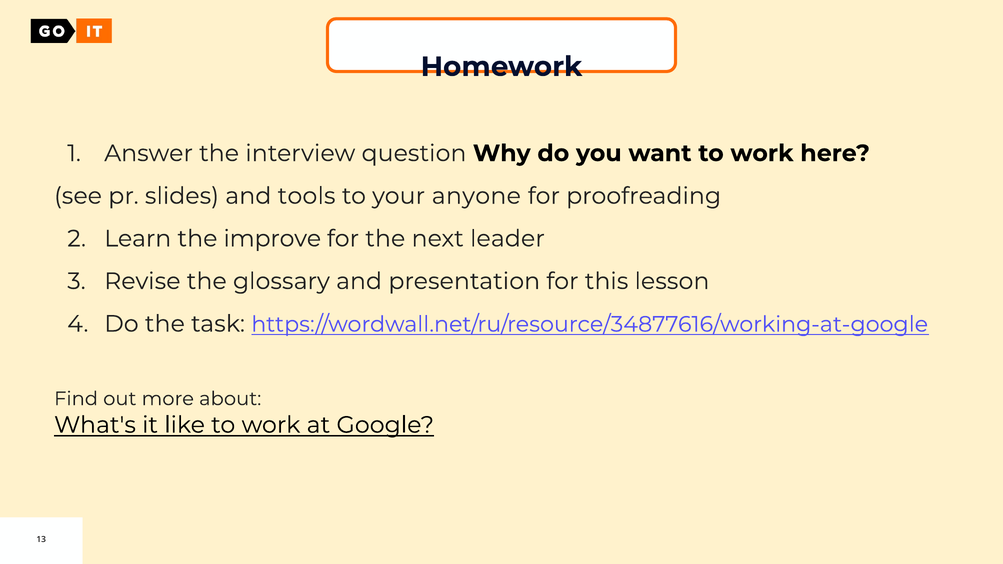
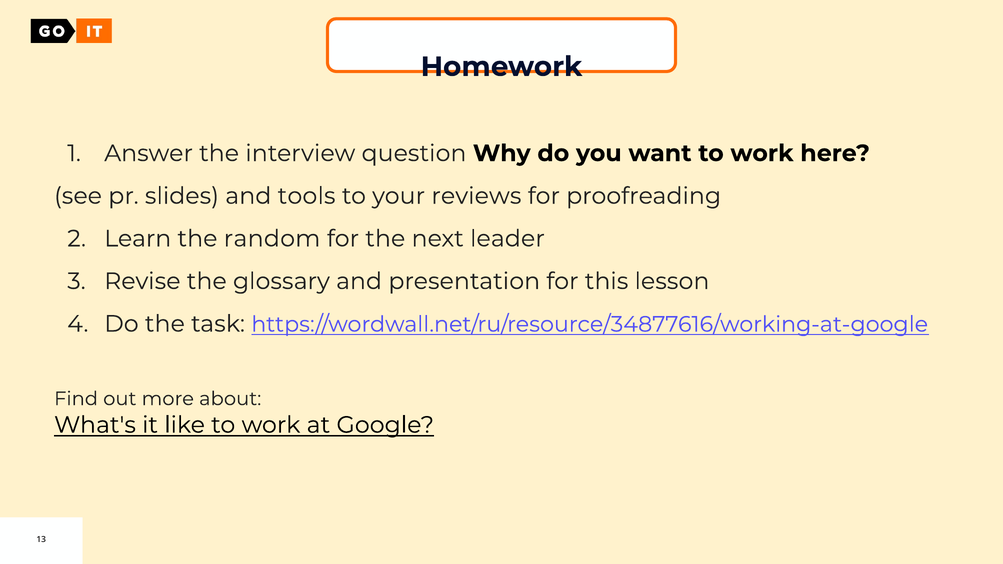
anyone: anyone -> reviews (476, 196)
improve: improve -> random (272, 239)
